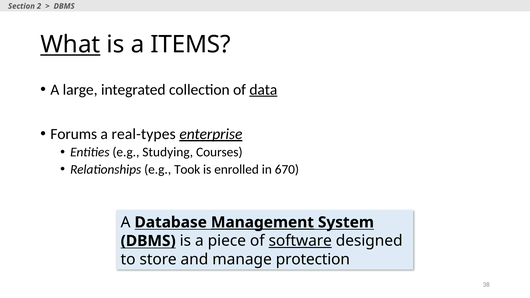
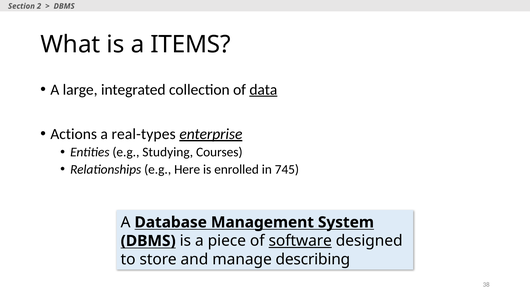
What underline: present -> none (70, 45)
Forums: Forums -> Actions (74, 134)
Took: Took -> Here (187, 169)
670: 670 -> 745 (287, 169)
Management underline: present -> none (262, 222)
protection: protection -> describing (313, 260)
